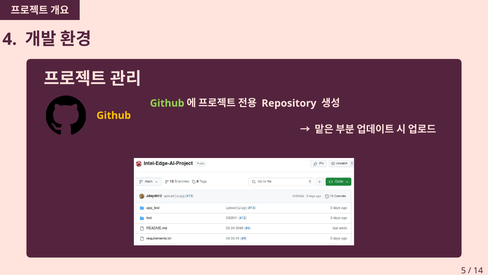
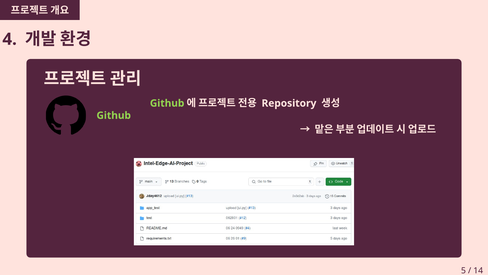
Github colour: yellow -> light green (114, 115)
